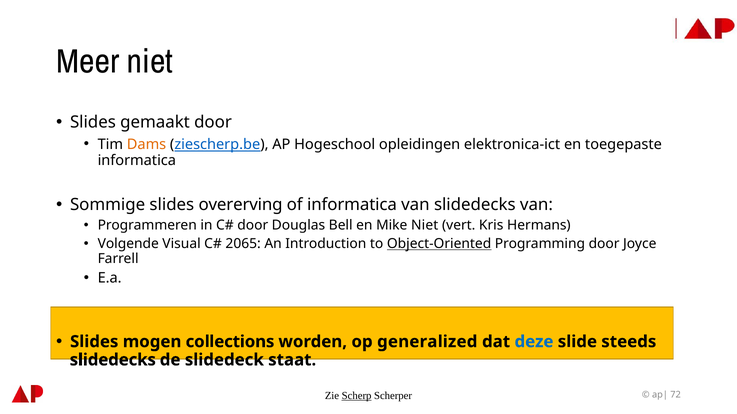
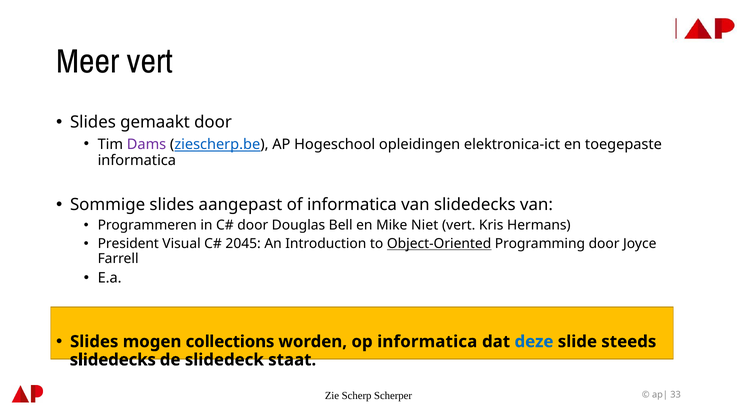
Meer niet: niet -> vert (150, 62)
Dams colour: orange -> purple (147, 145)
overerving: overerving -> aangepast (240, 205)
Volgende: Volgende -> President (128, 244)
2065: 2065 -> 2045 (243, 244)
op generalized: generalized -> informatica (427, 342)
Scherp underline: present -> none (357, 396)
72: 72 -> 33 (676, 395)
